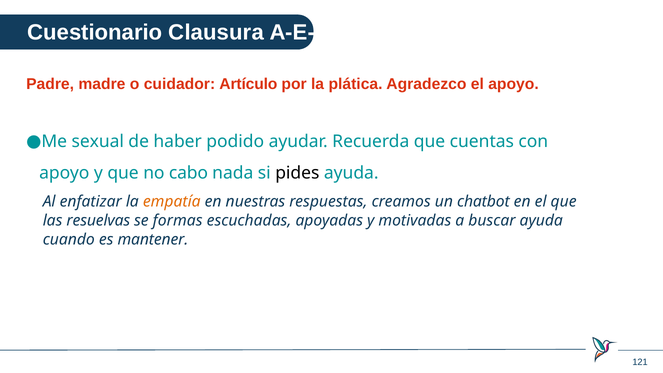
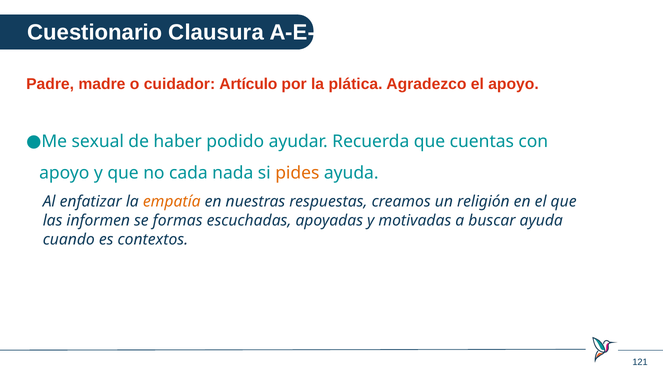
cabo: cabo -> cada (188, 173)
pides colour: black -> orange (297, 173)
chatbot: chatbot -> religión (483, 202)
resuelvas: resuelvas -> informen (98, 221)
mantener: mantener -> contextos (153, 239)
